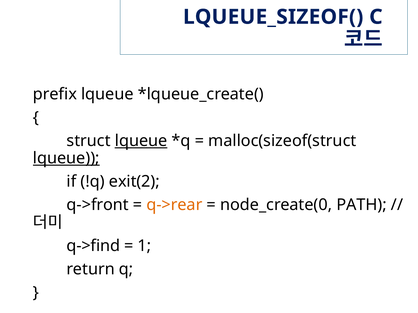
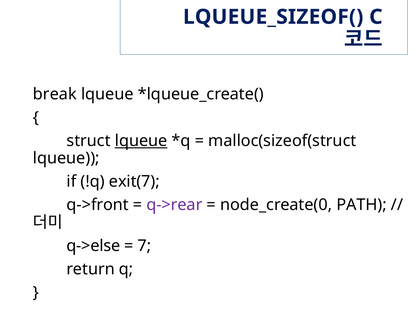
prefix: prefix -> break (55, 94)
lqueue underline: present -> none (66, 159)
exit(2: exit(2 -> exit(7 (134, 182)
q->rear colour: orange -> purple (174, 205)
q->find: q->find -> q->else (93, 246)
1: 1 -> 7 (144, 246)
